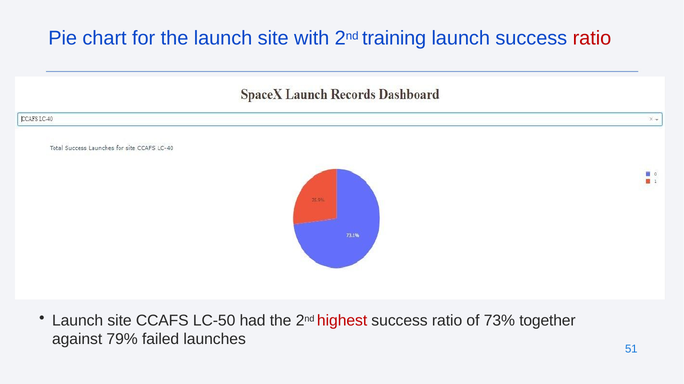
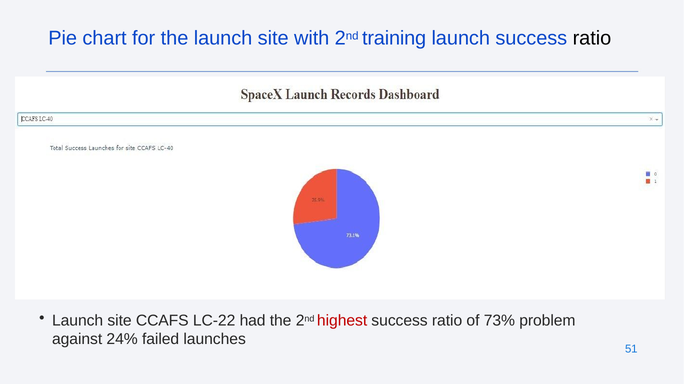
ratio colour: red -> black (592, 38)
LC-50: LC-50 -> LC-22 (214, 321)
together: together -> problem (547, 321)
79%: 79% -> 24% (122, 340)
